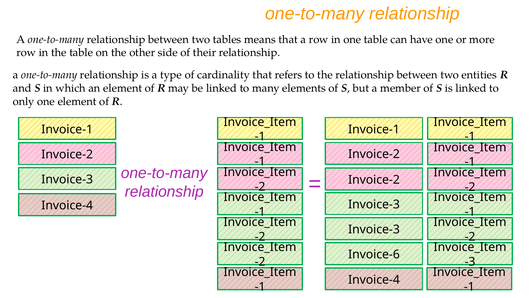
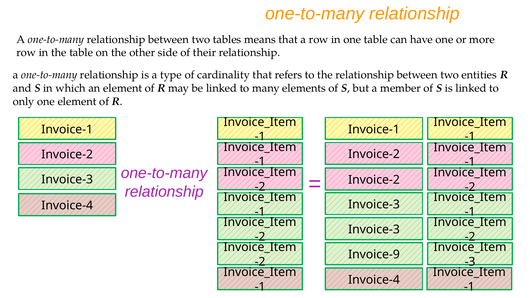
Invoice-6: Invoice-6 -> Invoice-9 (374, 255)
